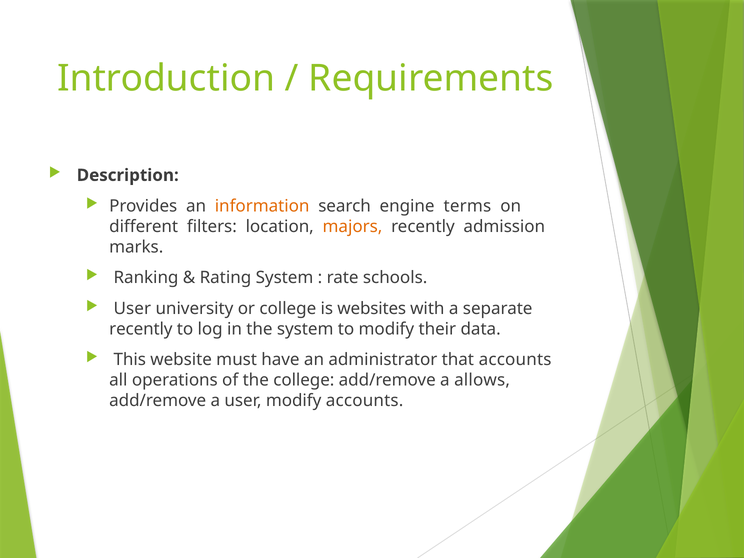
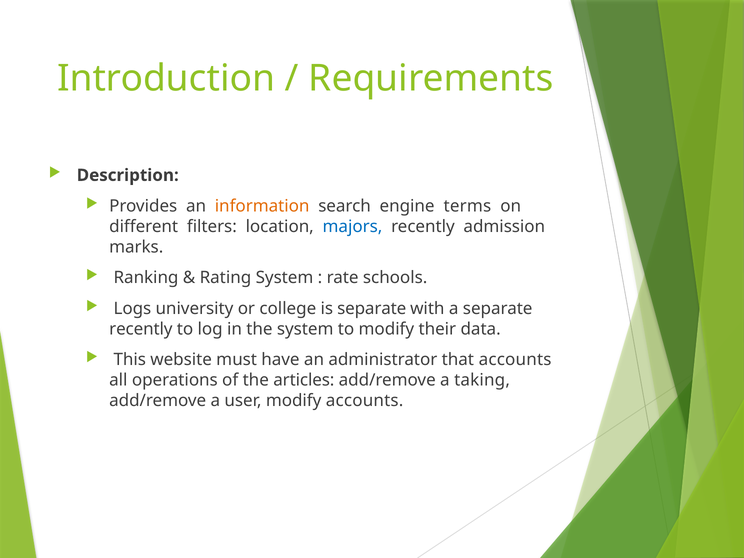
majors colour: orange -> blue (352, 227)
User: User -> Logs (132, 309)
is websites: websites -> separate (372, 309)
the college: college -> articles (304, 380)
allows: allows -> taking (482, 380)
